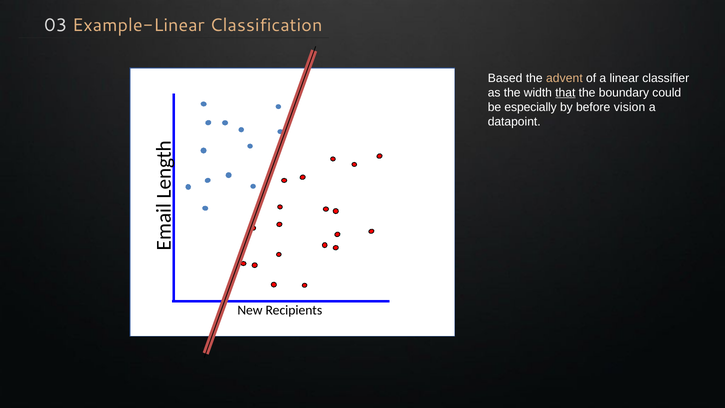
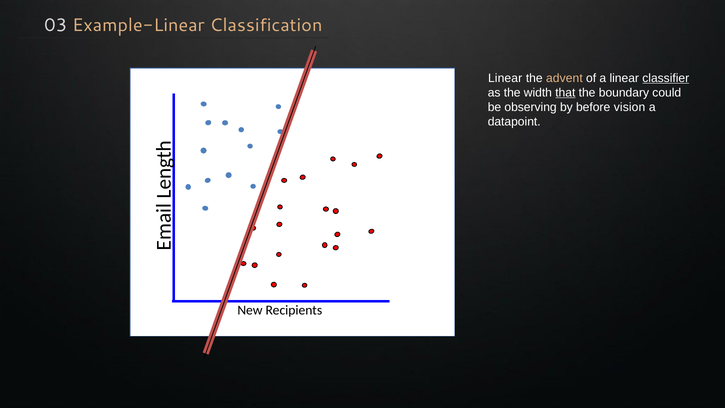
Based: Based -> Linear (505, 78)
classifier underline: none -> present (666, 78)
especially: especially -> observing (531, 107)
